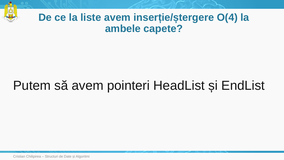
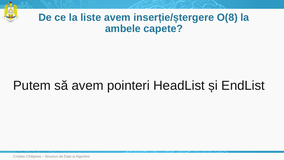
O(4: O(4 -> O(8 (227, 17)
